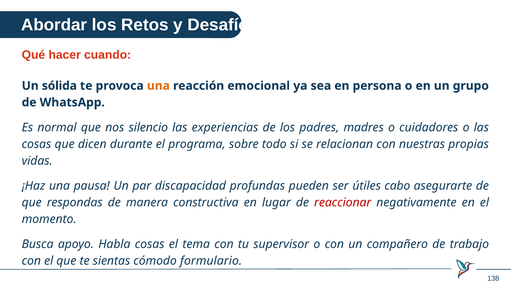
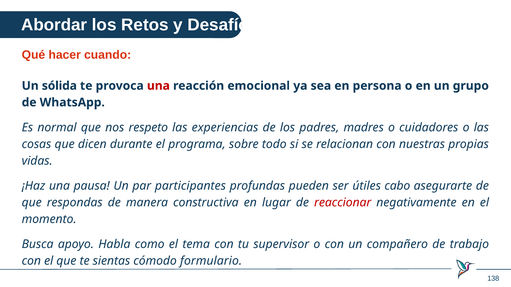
una colour: orange -> red (158, 86)
silencio: silencio -> respeto (148, 128)
discapacidad: discapacidad -> participantes (190, 186)
Habla cosas: cosas -> como (150, 245)
